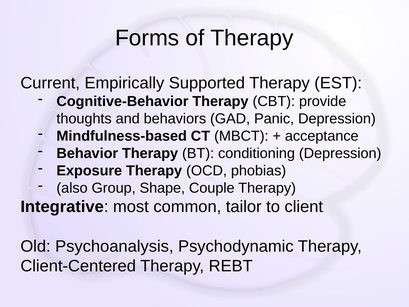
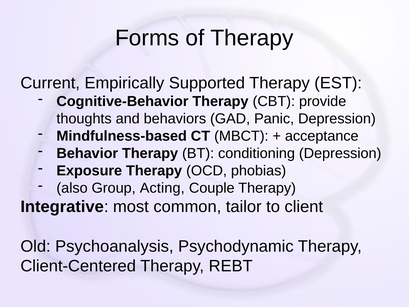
Shape: Shape -> Acting (162, 188)
